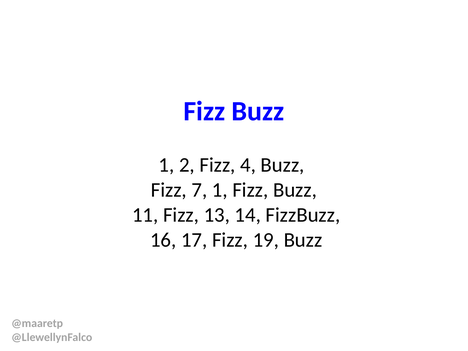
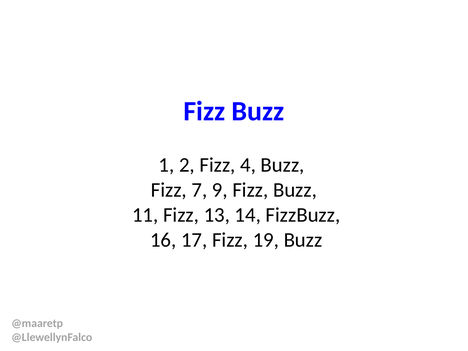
7 1: 1 -> 9 (220, 190)
